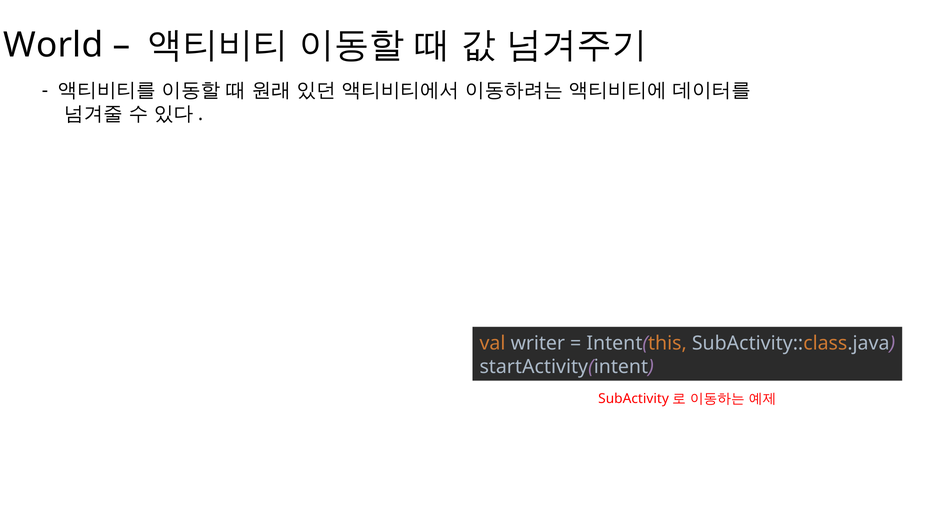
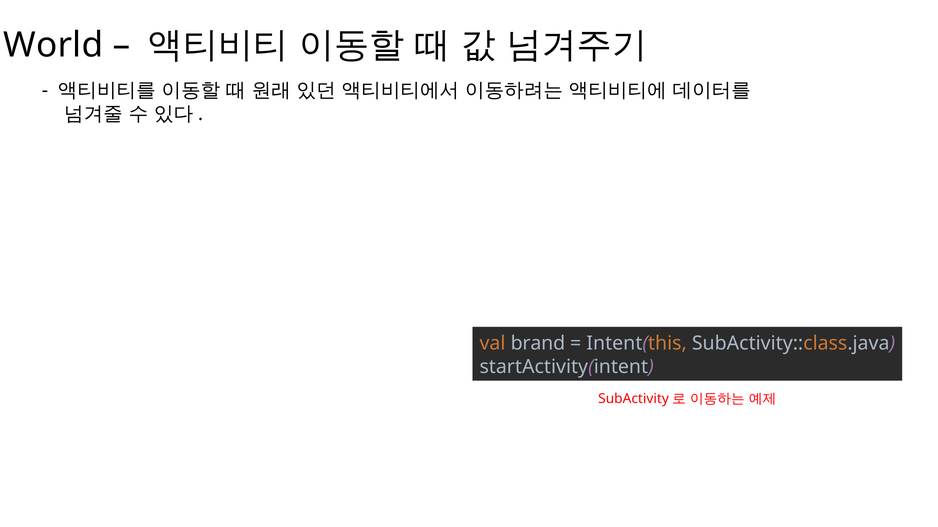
writer: writer -> brand (538, 344)
